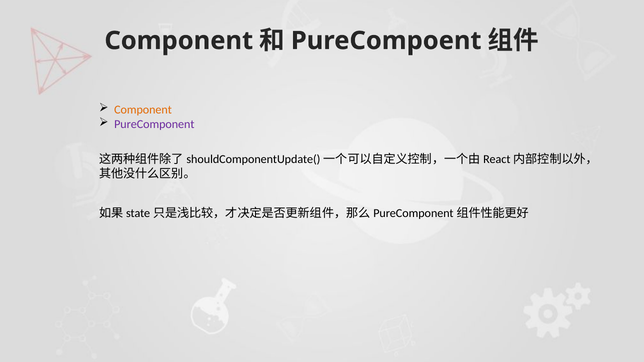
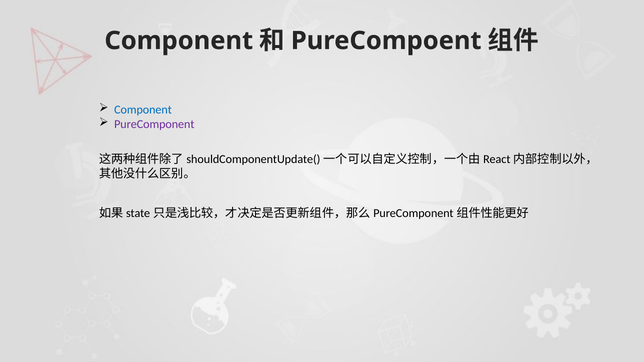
Component colour: orange -> blue (143, 110)
